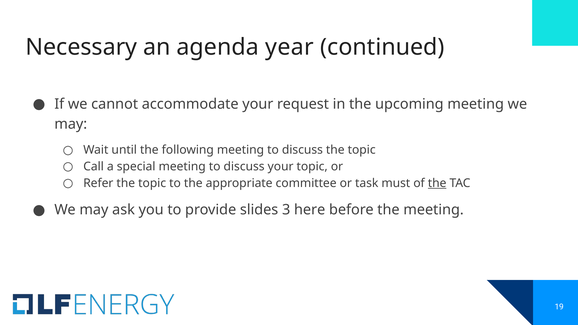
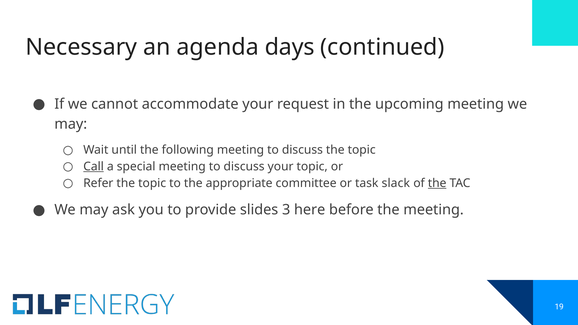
year: year -> days (290, 47)
Call underline: none -> present (94, 167)
must: must -> slack (396, 183)
